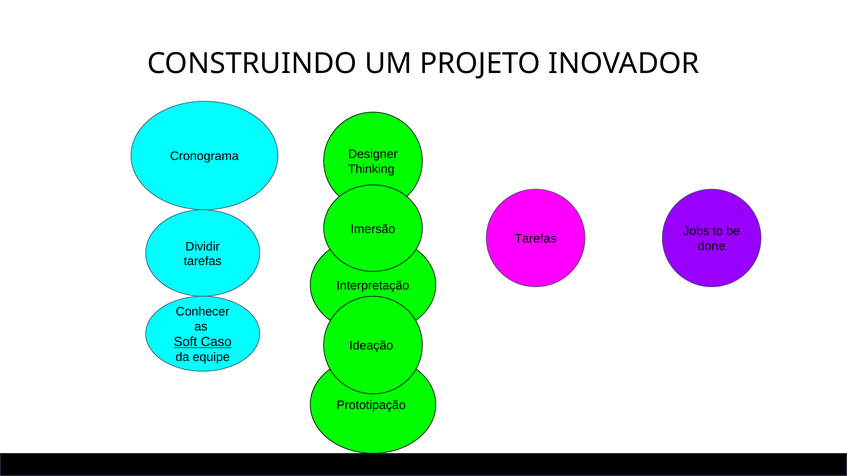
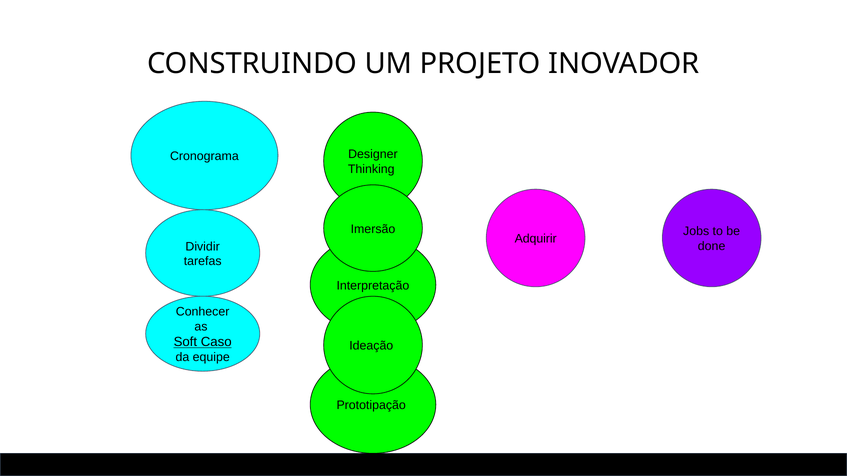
Tarefas: Tarefas -> Adquirir (536, 239)
